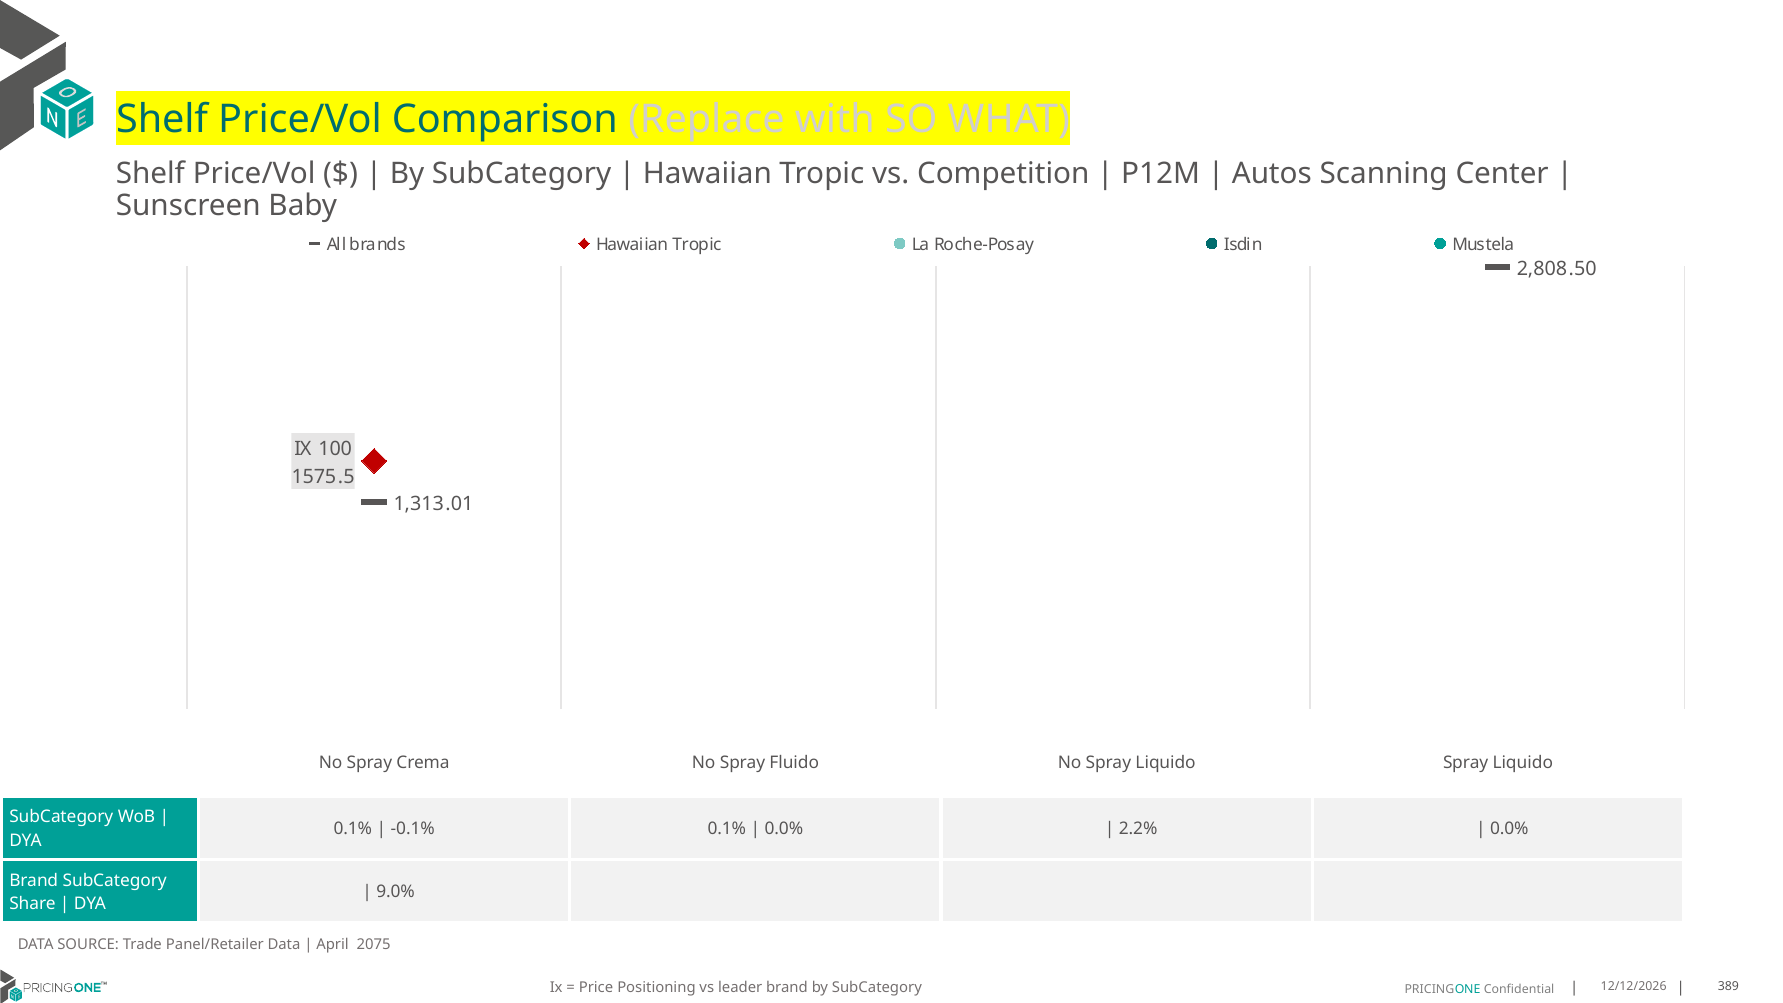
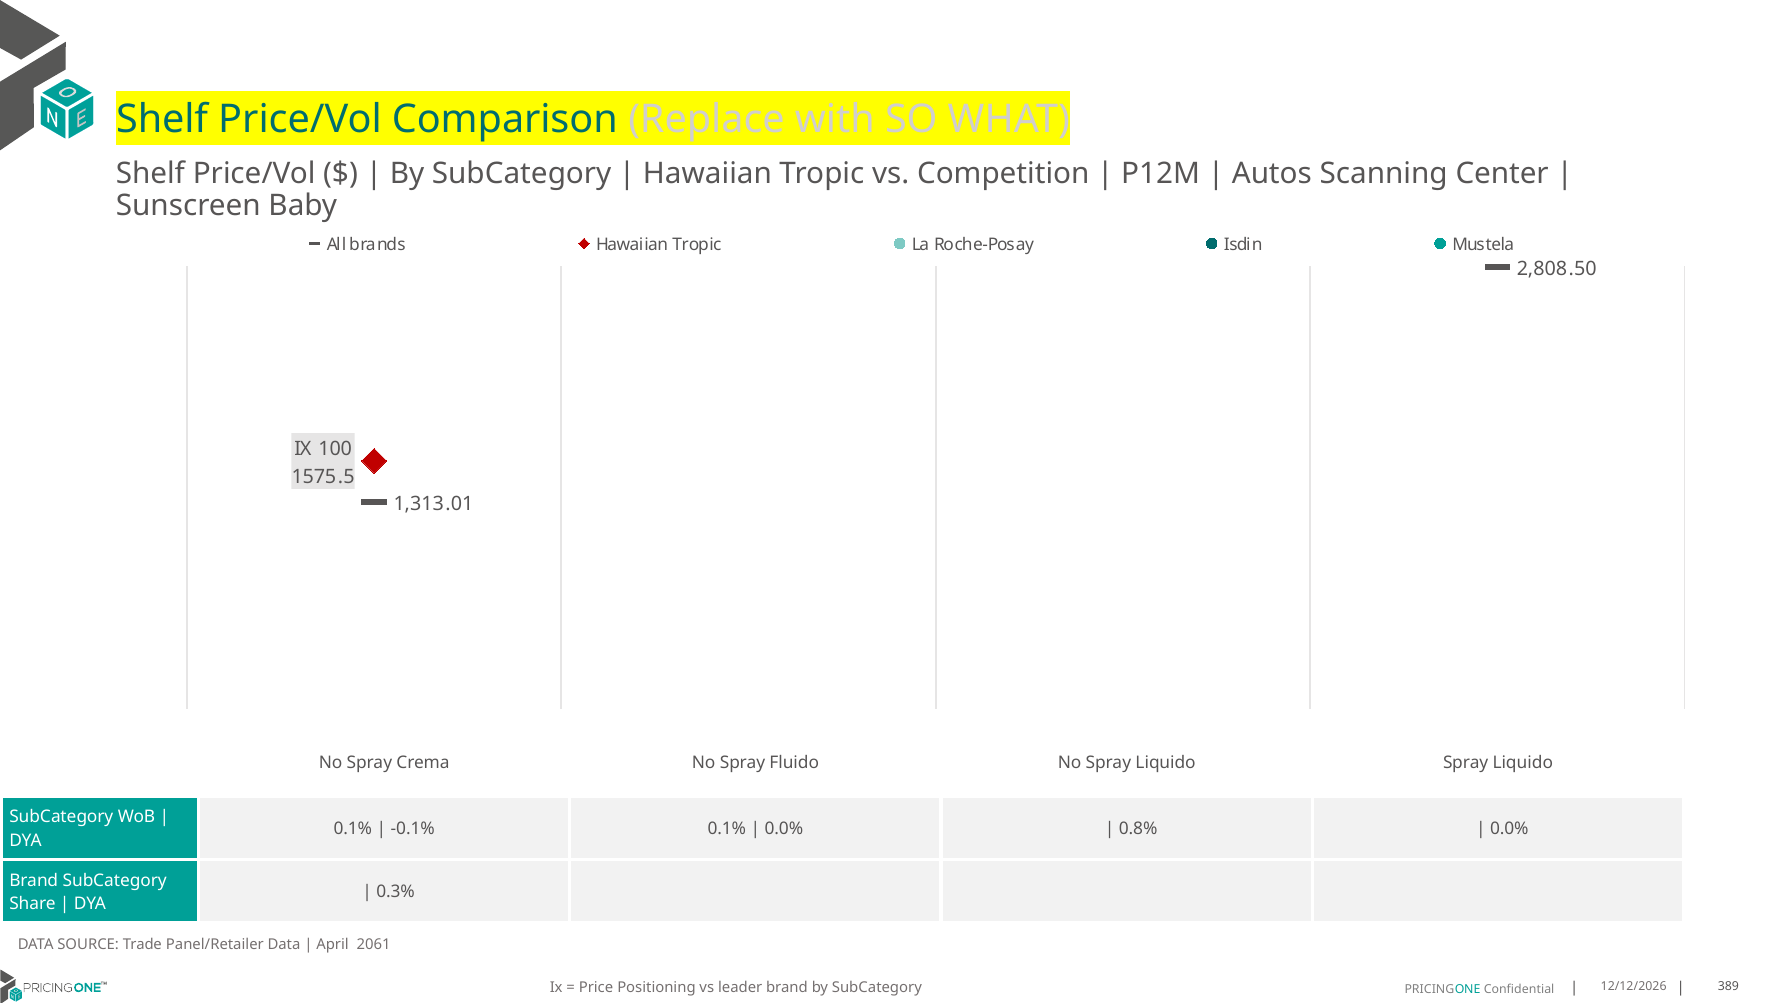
2.2%: 2.2% -> 0.8% (1138, 829)
9.0%: 9.0% -> 0.3% (396, 892)
2075: 2075 -> 2061 (374, 945)
